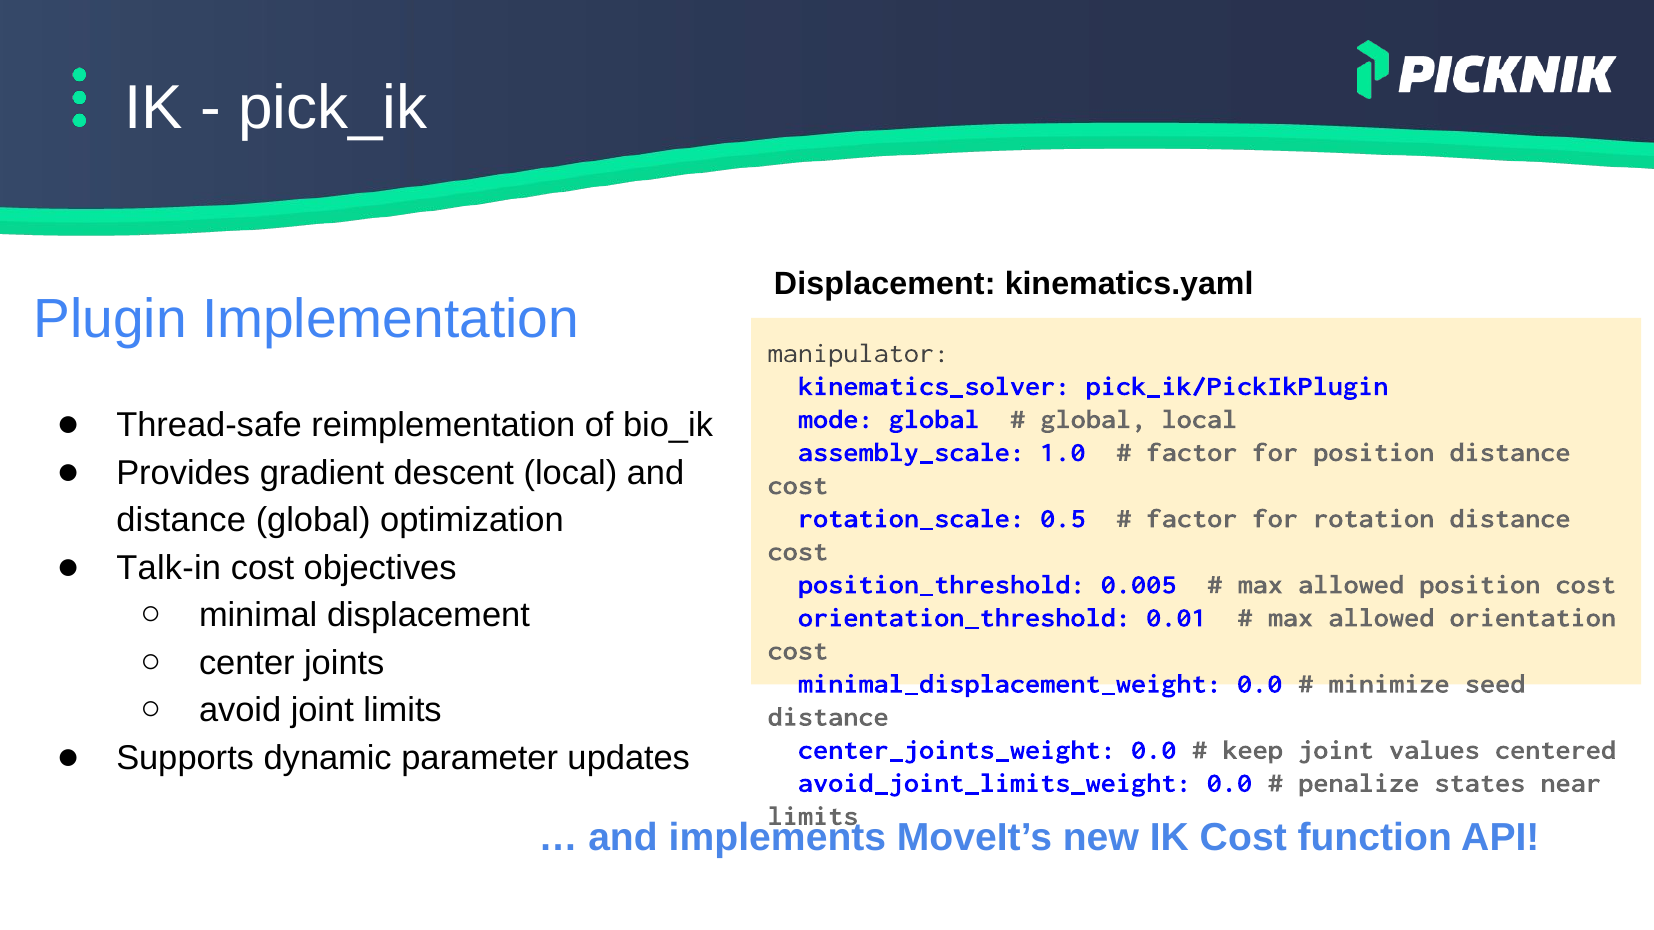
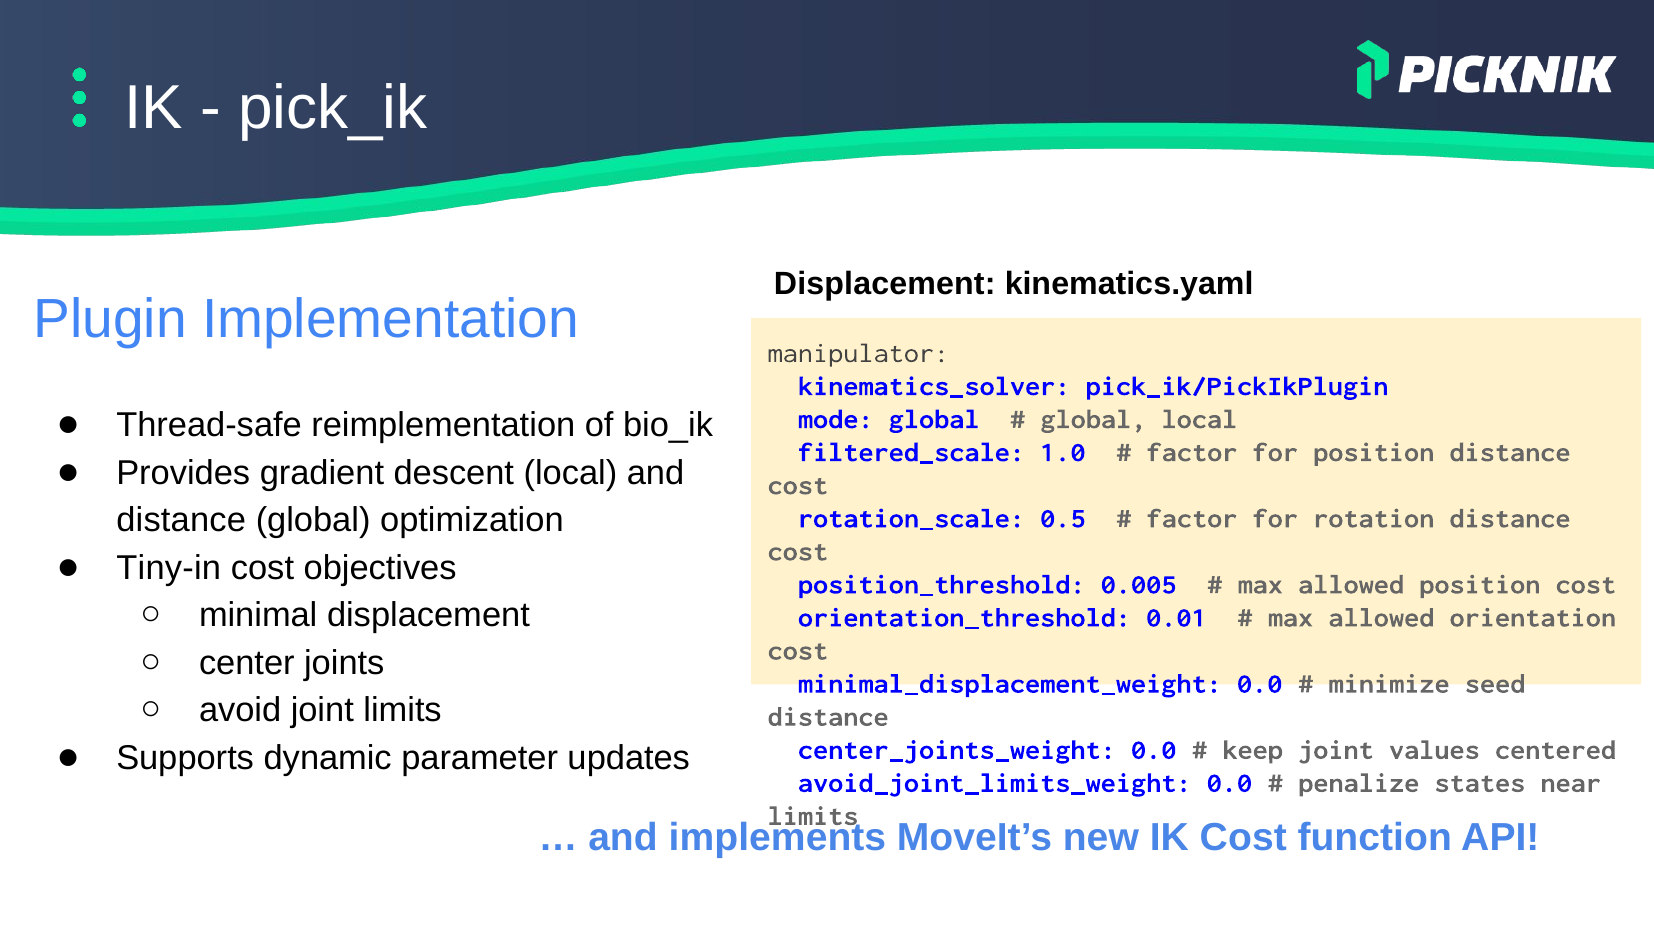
assembly_scale: assembly_scale -> filtered_scale (911, 452)
Talk-in: Talk-in -> Tiny-in (169, 568)
